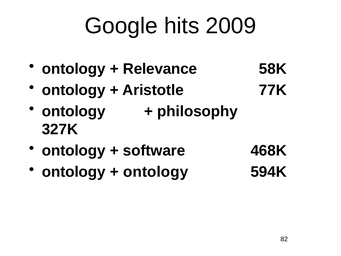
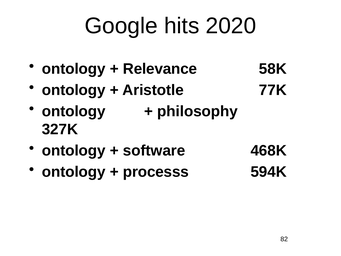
2009: 2009 -> 2020 (231, 26)
ontology: ontology -> processs (156, 172)
